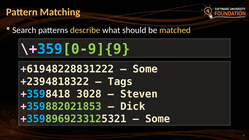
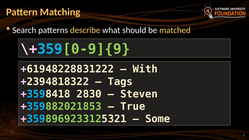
Some: Some -> With (145, 69)
3028: 3028 -> 2830 (89, 94)
Dick: Dick -> True (133, 107)
